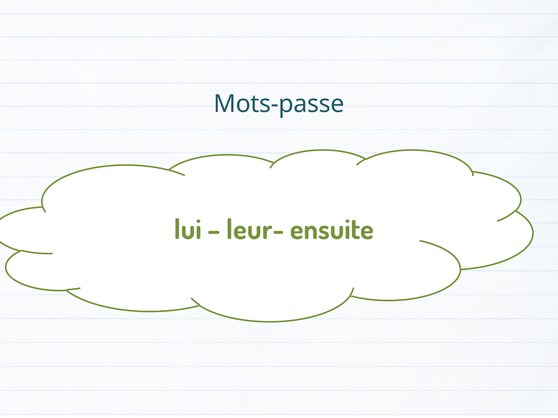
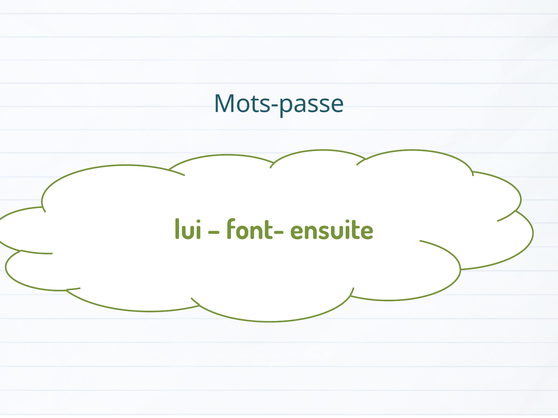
leur-: leur- -> font- (255, 230)
